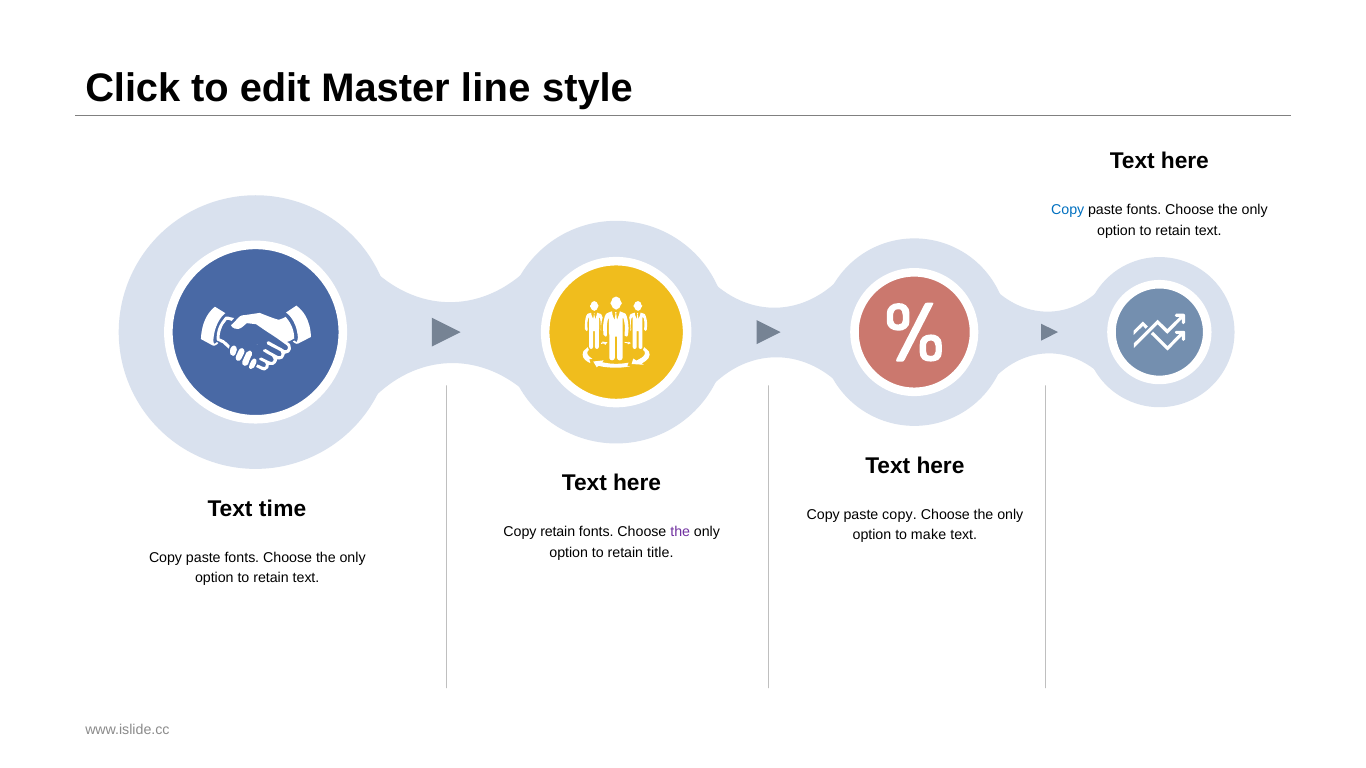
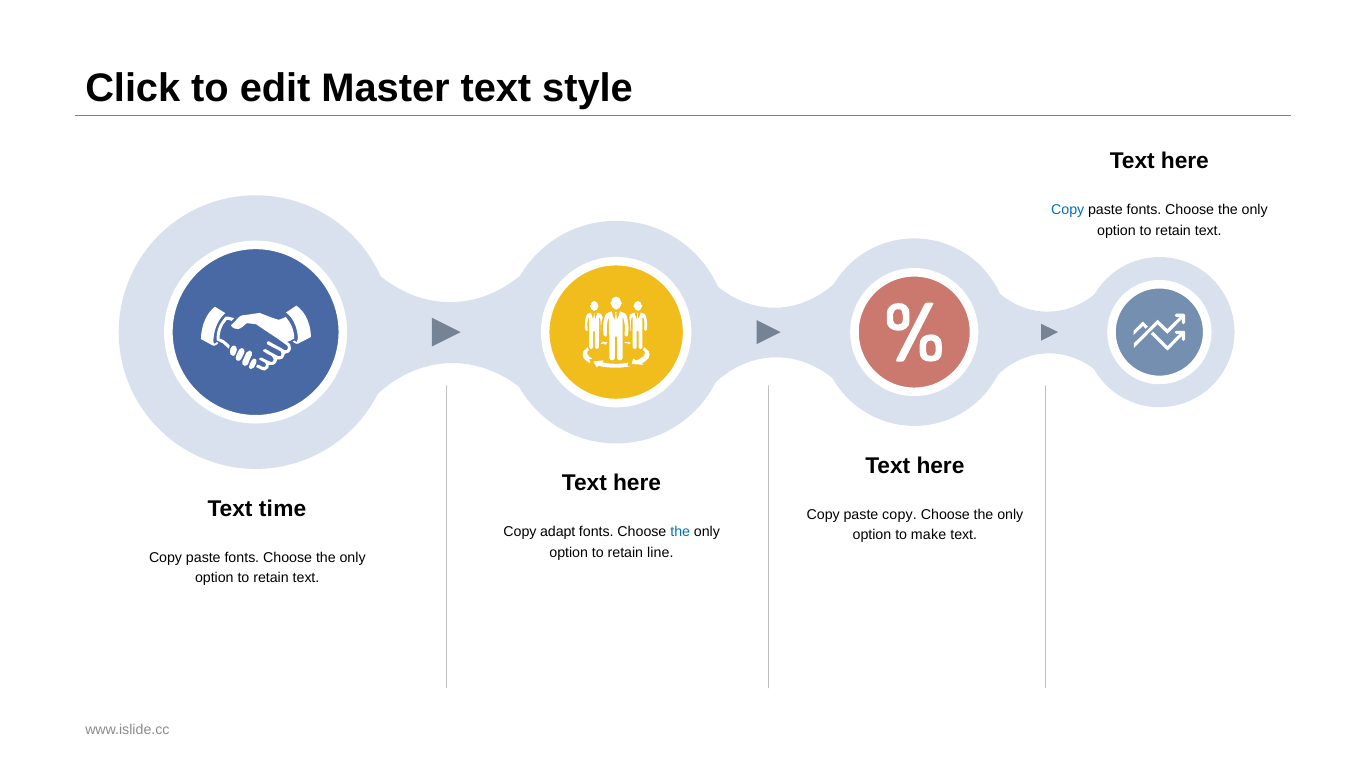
Master line: line -> text (496, 88)
Copy retain: retain -> adapt (558, 532)
the colour: purple -> blue (680, 532)
title: title -> line (660, 553)
